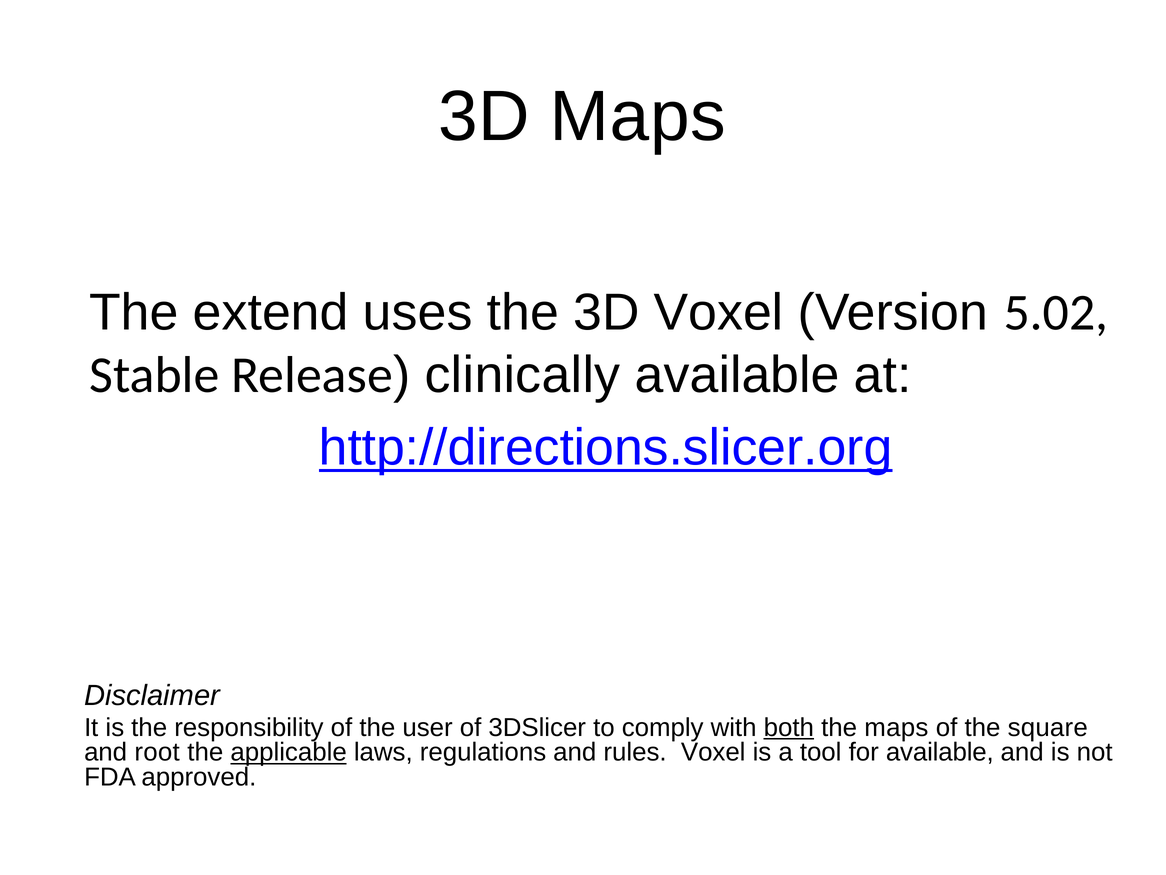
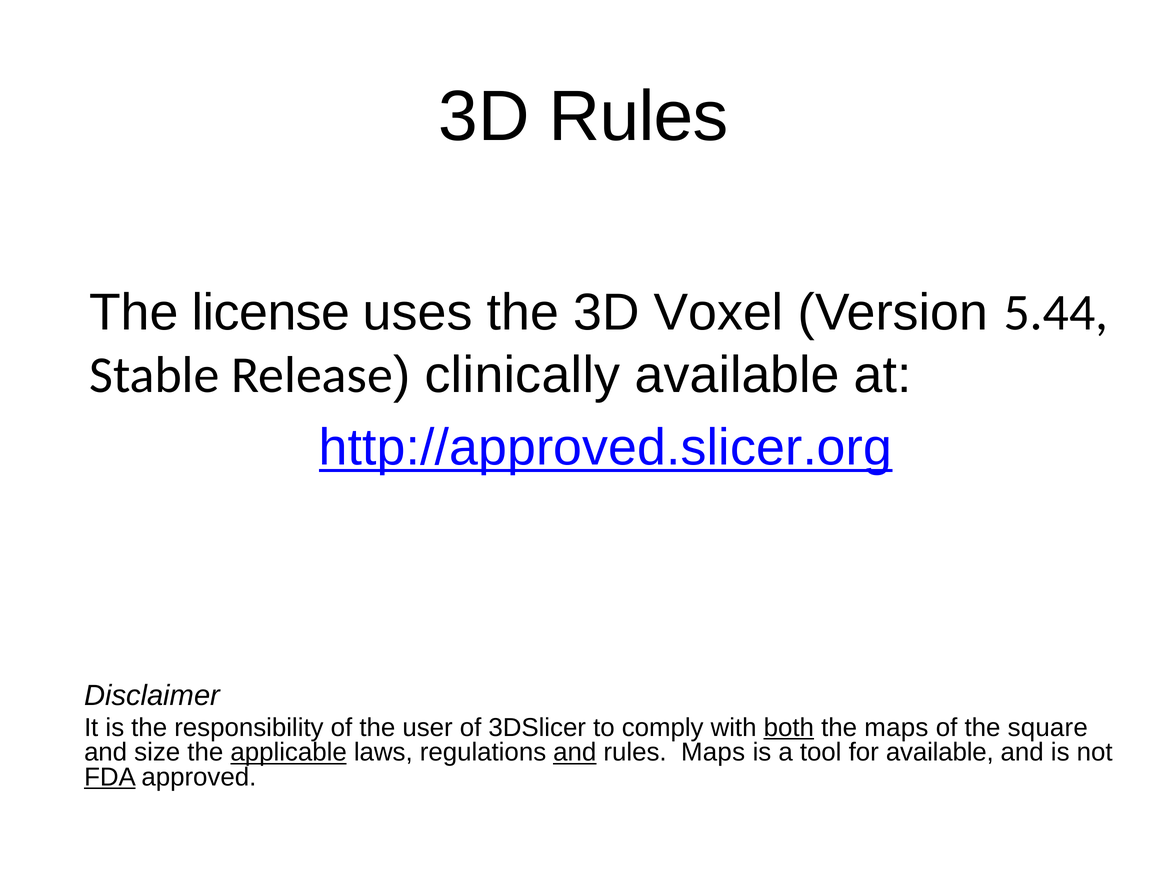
3D Maps: Maps -> Rules (639, 117)
extend: extend -> license (271, 313)
5.02: 5.02 -> 5.44 (1056, 313)
http://directions.slicer.org: http://directions.slicer.org -> http://approved.slicer.org (606, 448)
root: root -> size (157, 752)
and underline: none -> present (575, 752)
rules Voxel: Voxel -> Maps (713, 752)
FDA underline: none -> present (110, 777)
